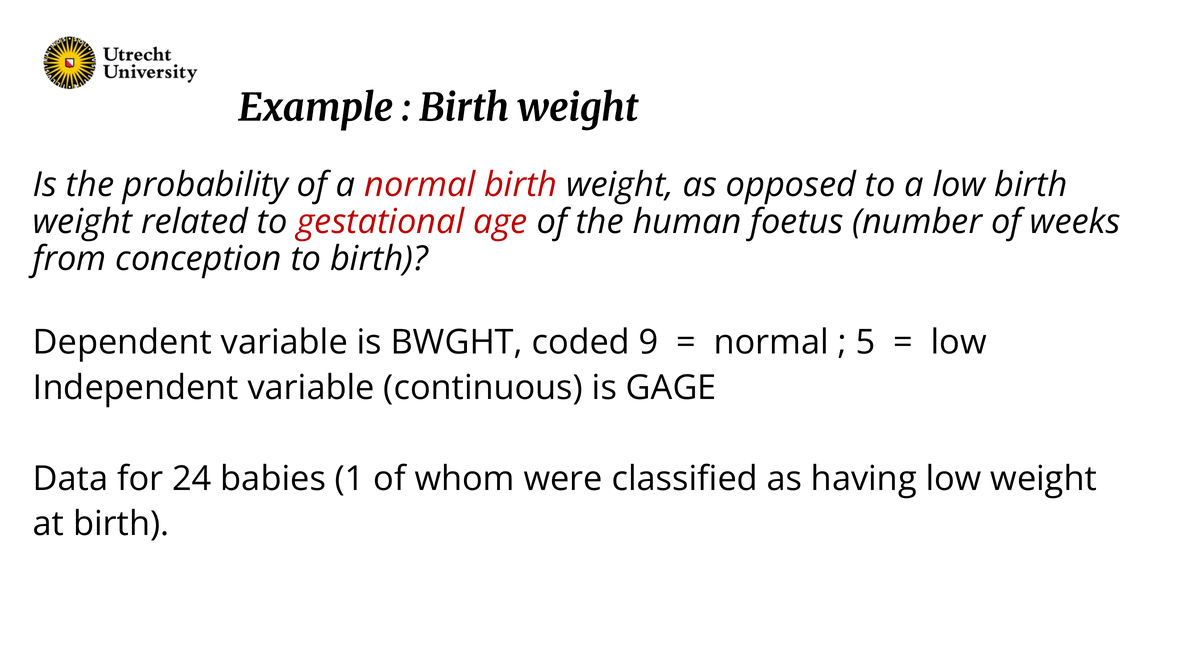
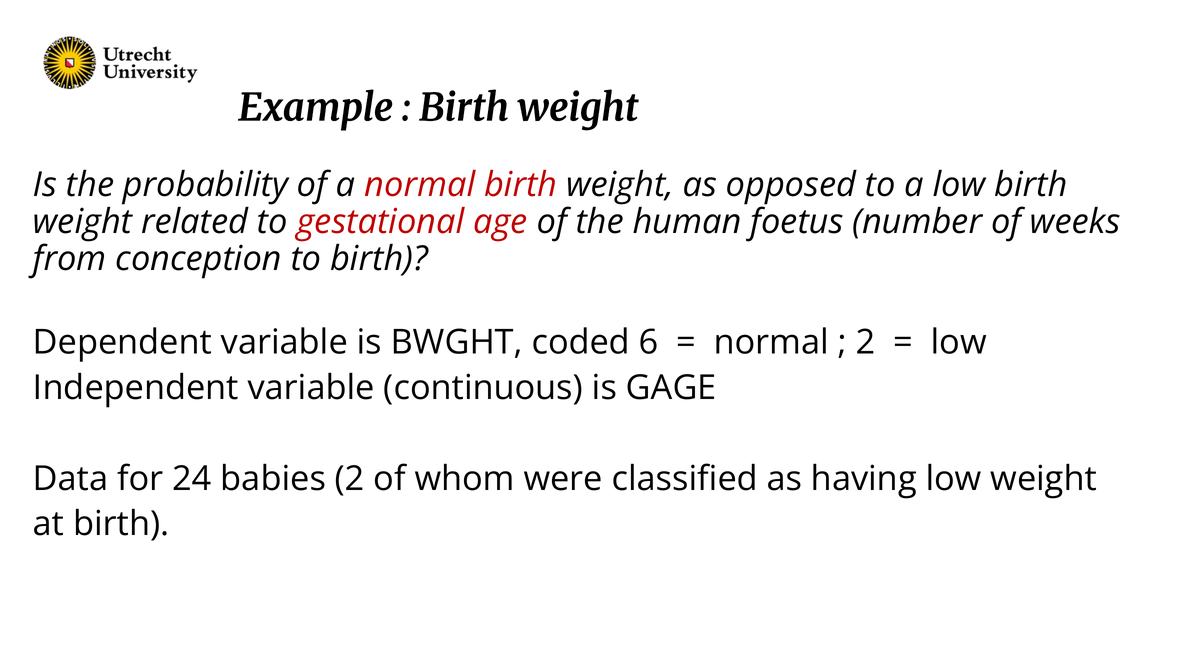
9: 9 -> 6 (649, 342)
5: 5 -> 2 (866, 342)
babies 1: 1 -> 2 (350, 478)
